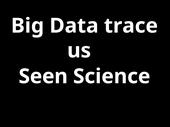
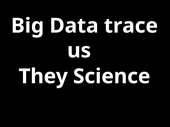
Seen: Seen -> They (43, 77)
